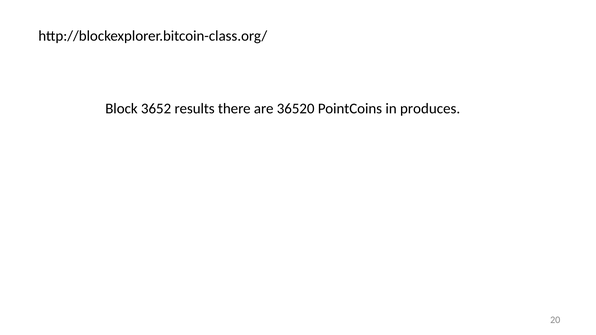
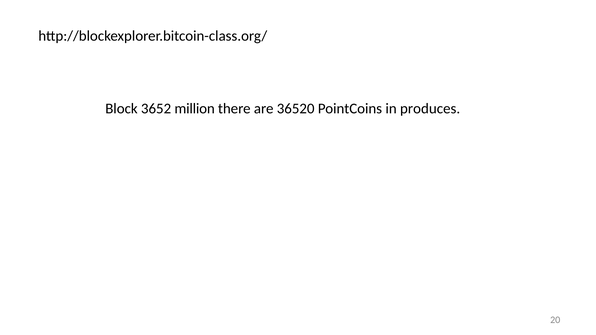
results: results -> million (195, 109)
